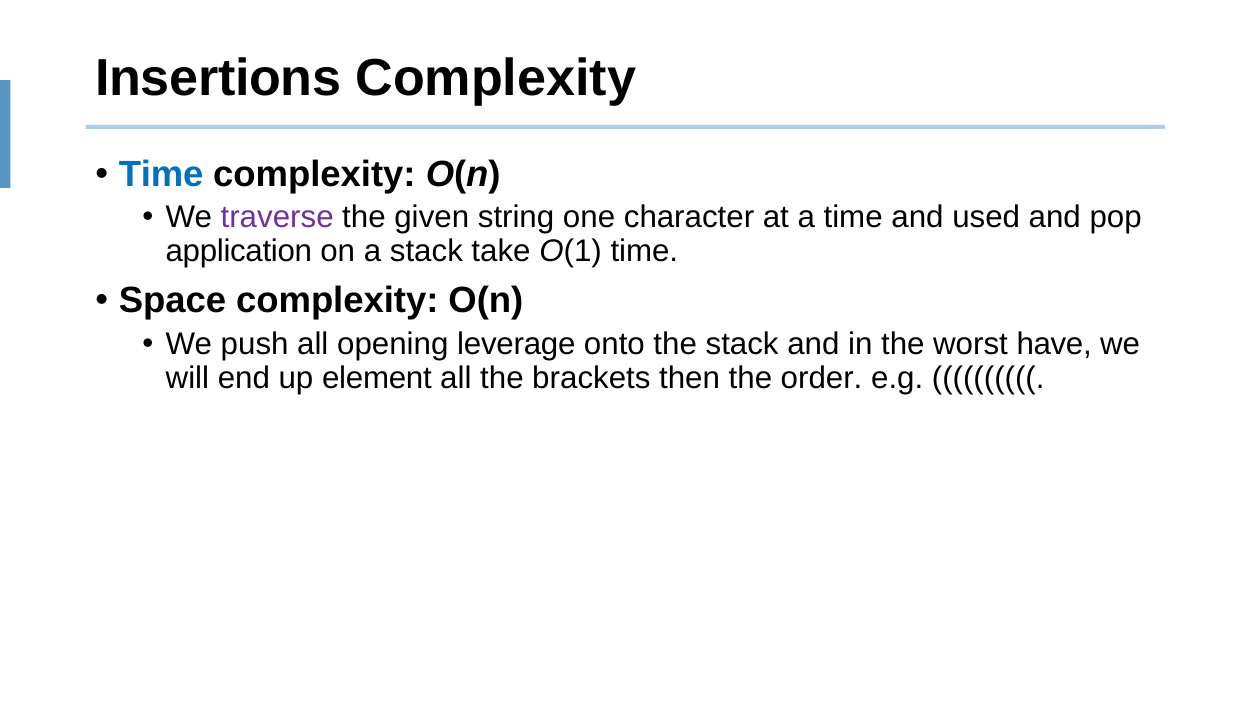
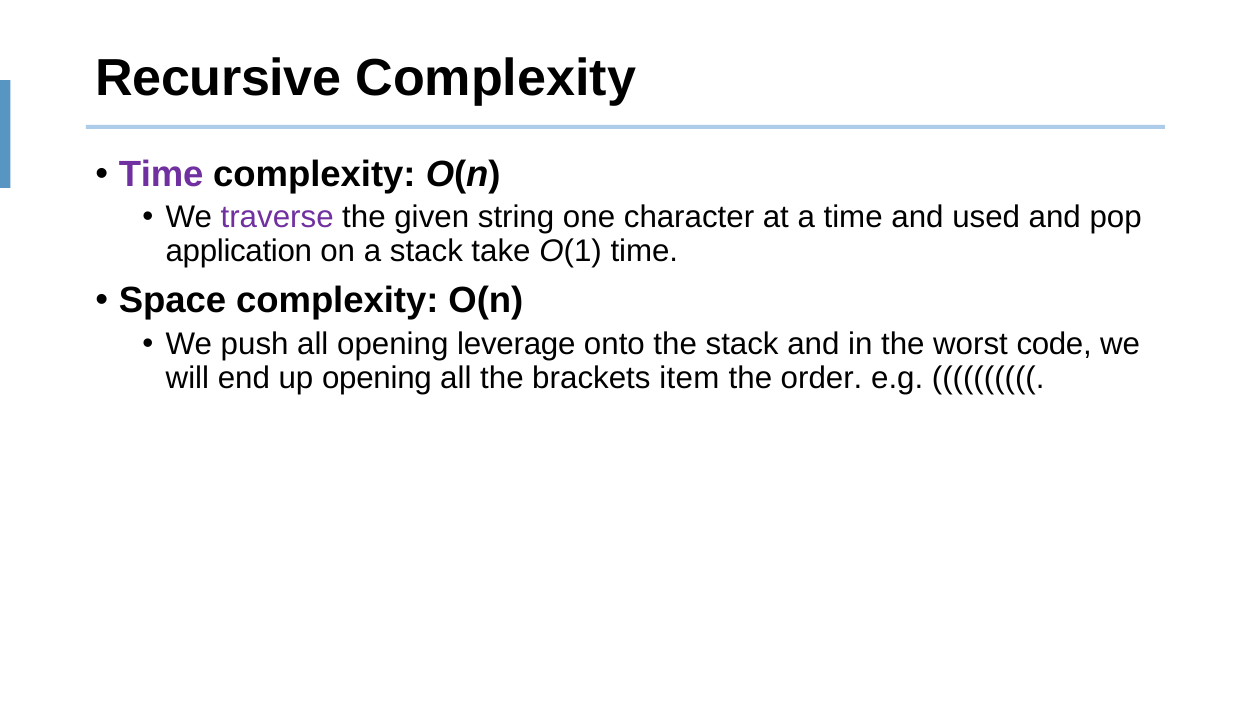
Insertions: Insertions -> Recursive (218, 78)
Time colour: blue -> purple (161, 175)
have: have -> code (1054, 344)
up element: element -> opening (377, 378)
then: then -> item (689, 378)
